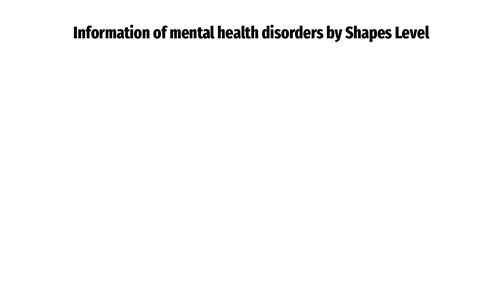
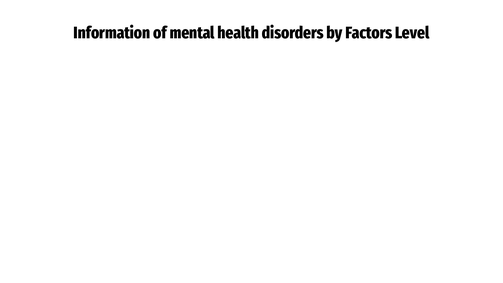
Shapes: Shapes -> Factors (369, 33)
